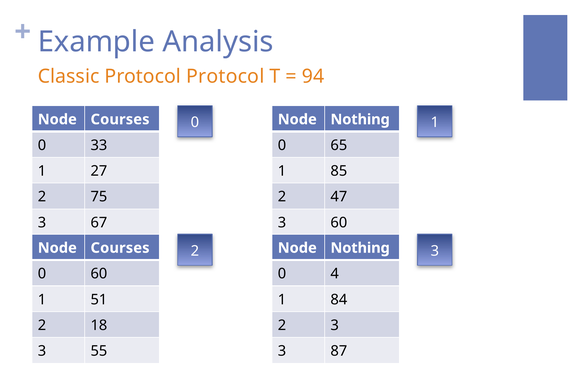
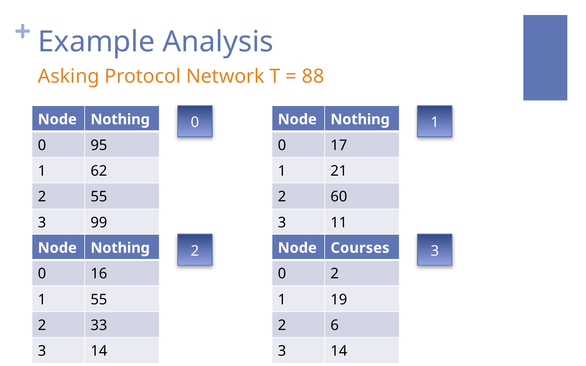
Classic: Classic -> Asking (69, 76)
Protocol Protocol: Protocol -> Network (225, 76)
94: 94 -> 88 (313, 76)
Courses: Courses -> Nothing (120, 120)
33: 33 -> 95 (99, 145)
65: 65 -> 17 (339, 145)
27: 27 -> 62 (99, 171)
85: 85 -> 21 (339, 171)
2 75: 75 -> 55 (99, 197)
47: 47 -> 60 (339, 197)
67: 67 -> 99 (99, 223)
3 60: 60 -> 11 (339, 223)
Courses: Courses -> Nothing (120, 248)
2 Node Nothing: Nothing -> Courses (360, 248)
0 60: 60 -> 16 (99, 274)
0 4: 4 -> 2 (335, 274)
1 51: 51 -> 55 (99, 300)
84: 84 -> 19 (339, 300)
18: 18 -> 33 (99, 326)
2 3: 3 -> 6 (335, 326)
55: 55 -> 14 (99, 351)
87: 87 -> 14 (339, 351)
